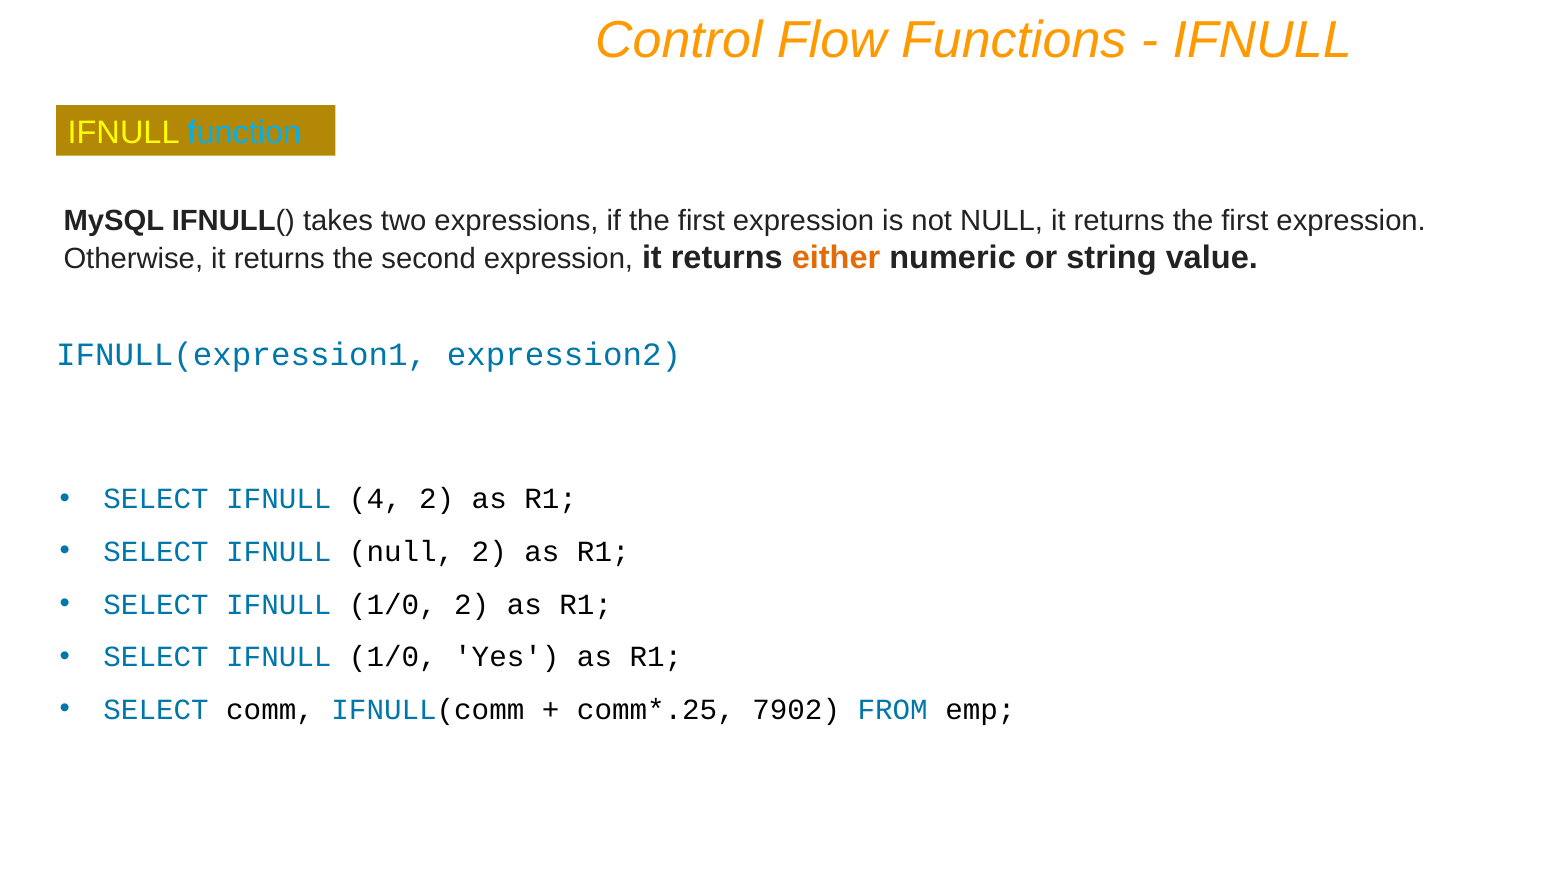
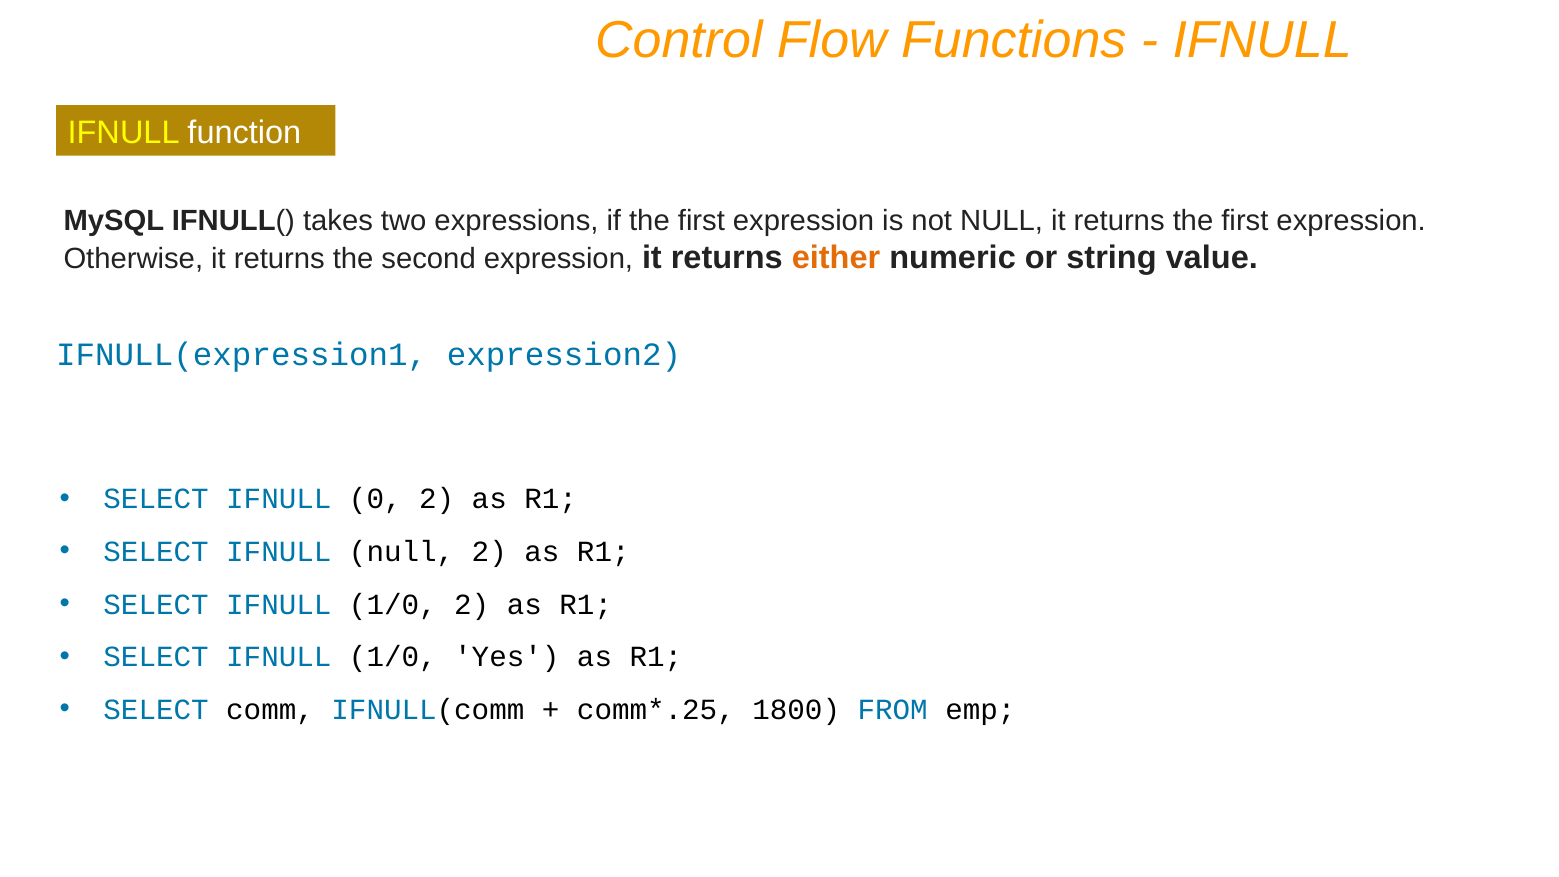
function colour: light blue -> white (244, 133)
4: 4 -> 0 (375, 499)
7902: 7902 -> 1800 (796, 710)
